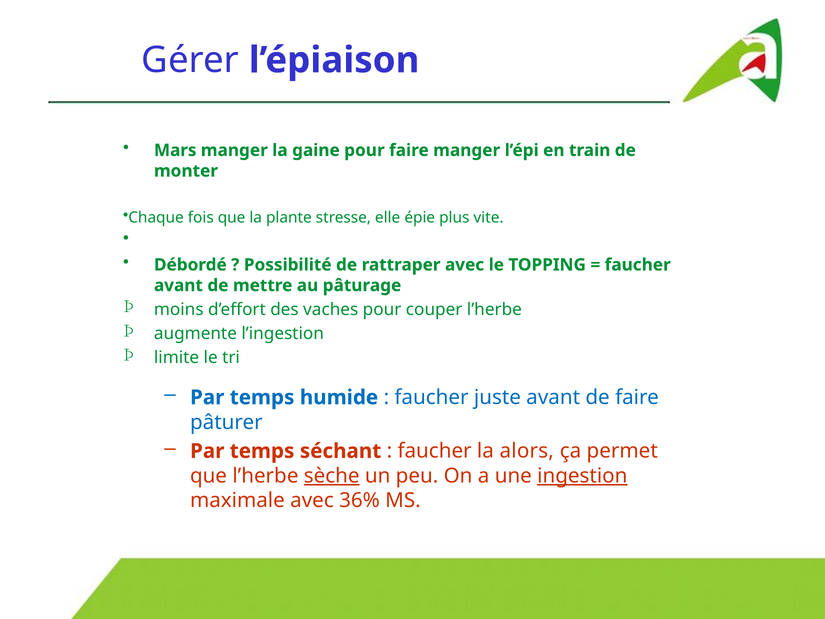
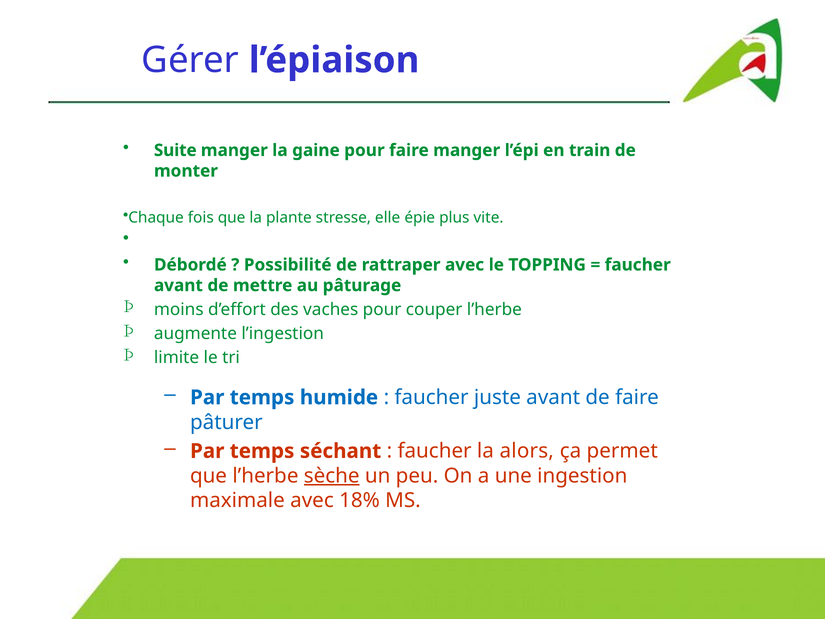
Mars: Mars -> Suite (175, 150)
ingestion underline: present -> none (582, 476)
36%: 36% -> 18% (360, 500)
